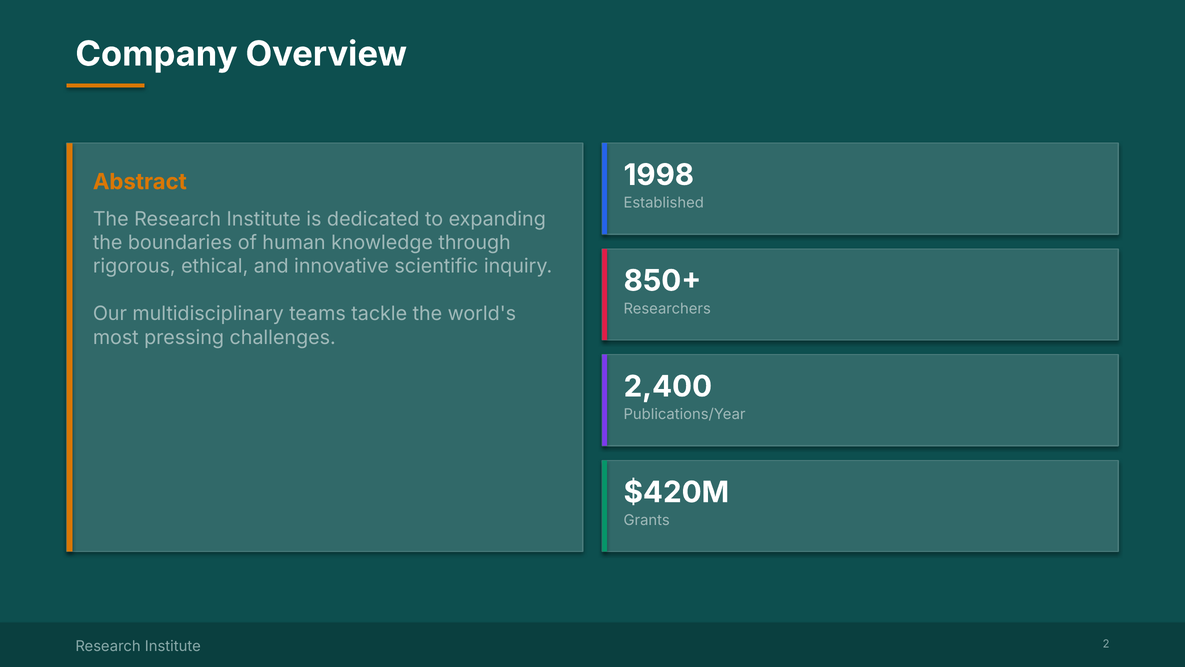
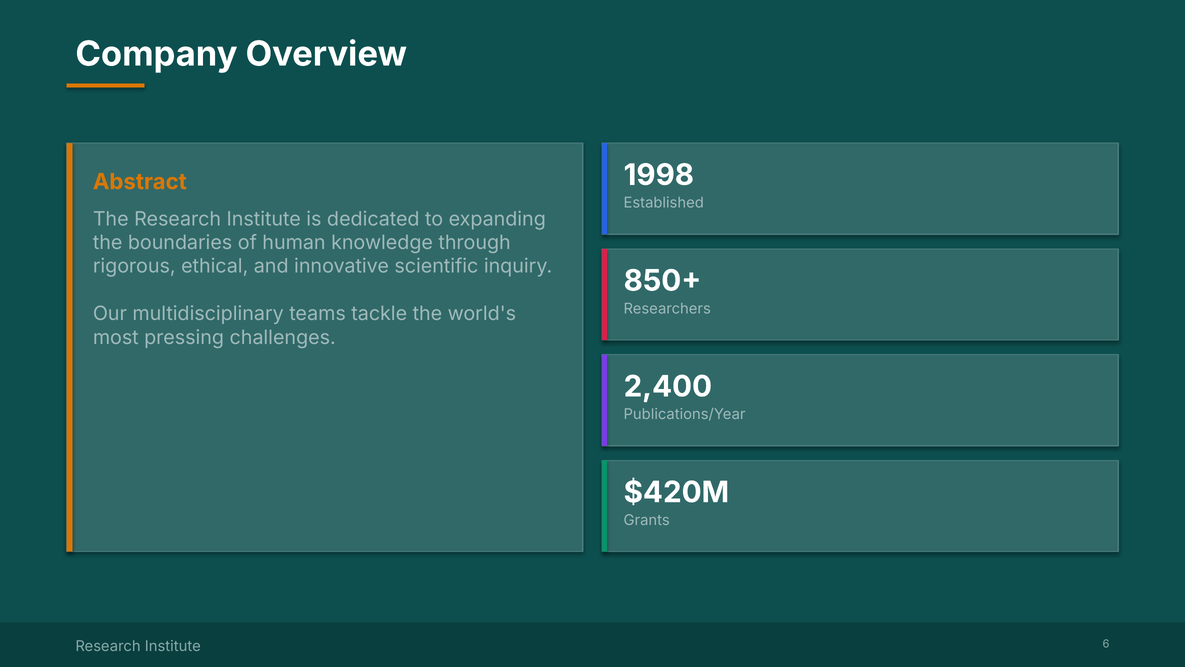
2: 2 -> 6 (1106, 644)
